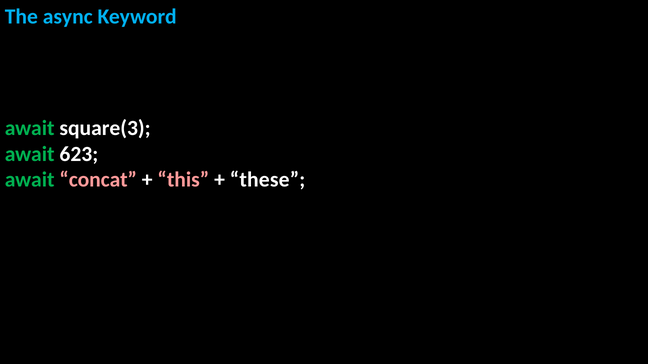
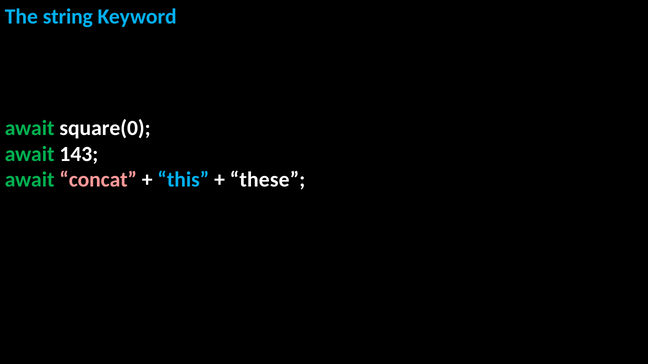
async: async -> string (68, 17)
square(3: square(3 -> square(0 (105, 128)
623: 623 -> 143 (79, 154)
this colour: pink -> light blue (183, 180)
